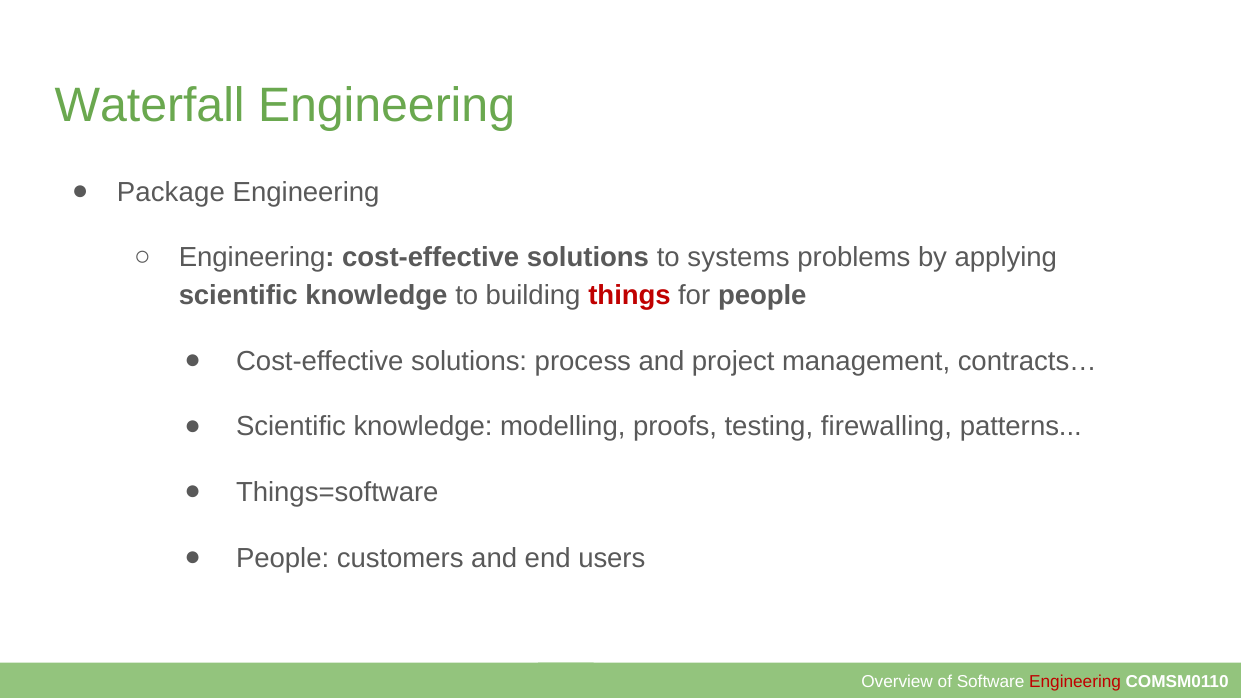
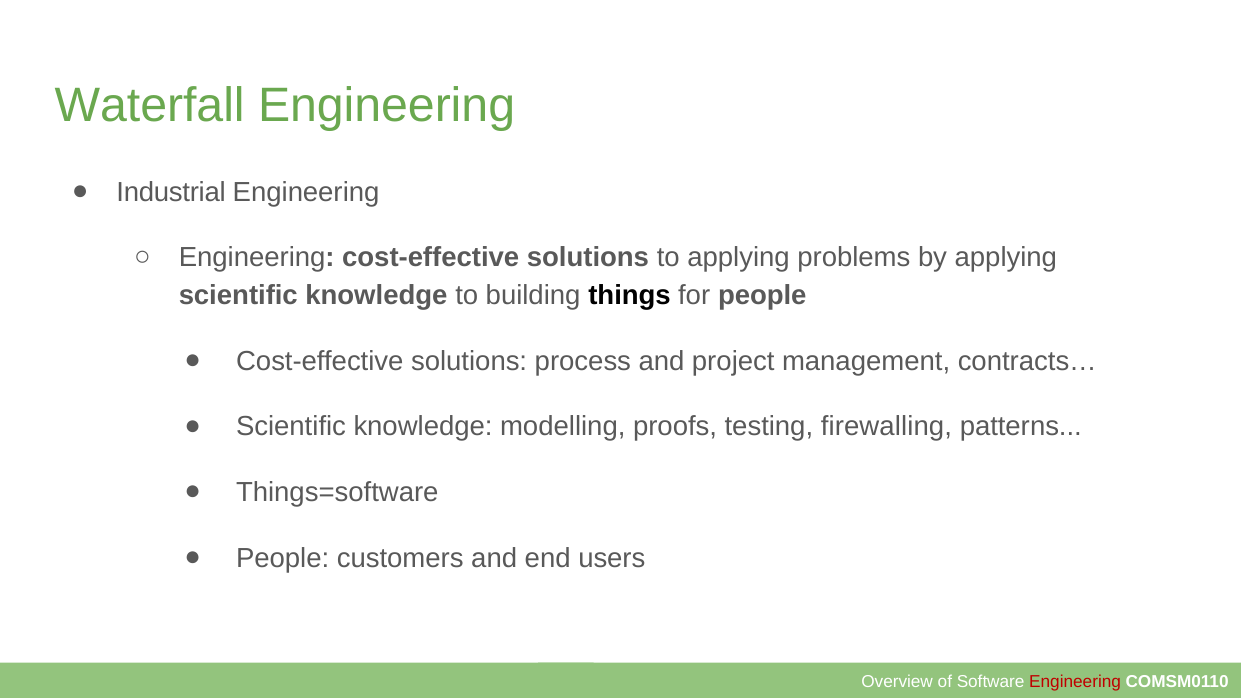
Package: Package -> Industrial (171, 192)
to systems: systems -> applying (739, 258)
things colour: red -> black (630, 296)
